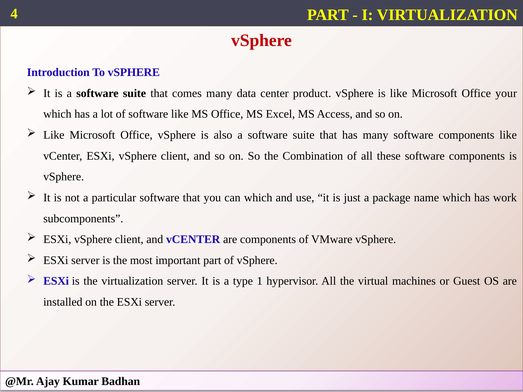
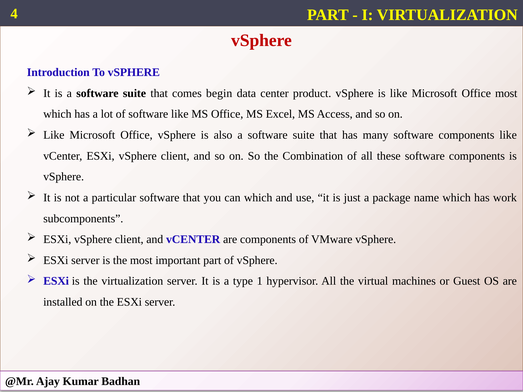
comes many: many -> begin (219, 93)
Office your: your -> most (506, 93)
